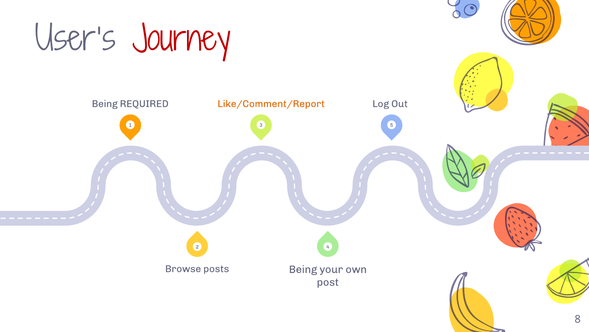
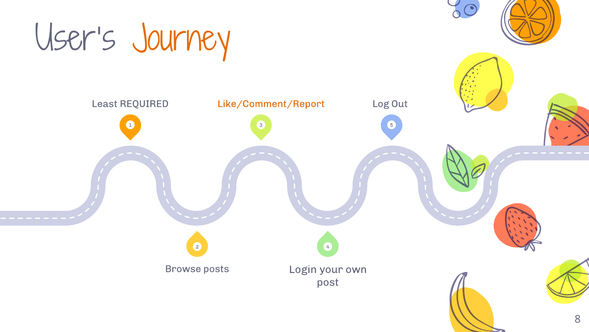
Journey colour: red -> orange (182, 39)
Being: Being -> Least (105, 104)
posts Being: Being -> Login (303, 269)
